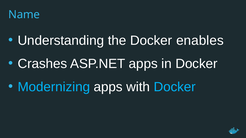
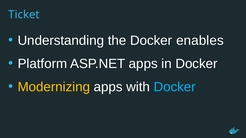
Name: Name -> Ticket (24, 15)
Crashes: Crashes -> Platform (42, 64)
Modernizing colour: light blue -> yellow (54, 87)
